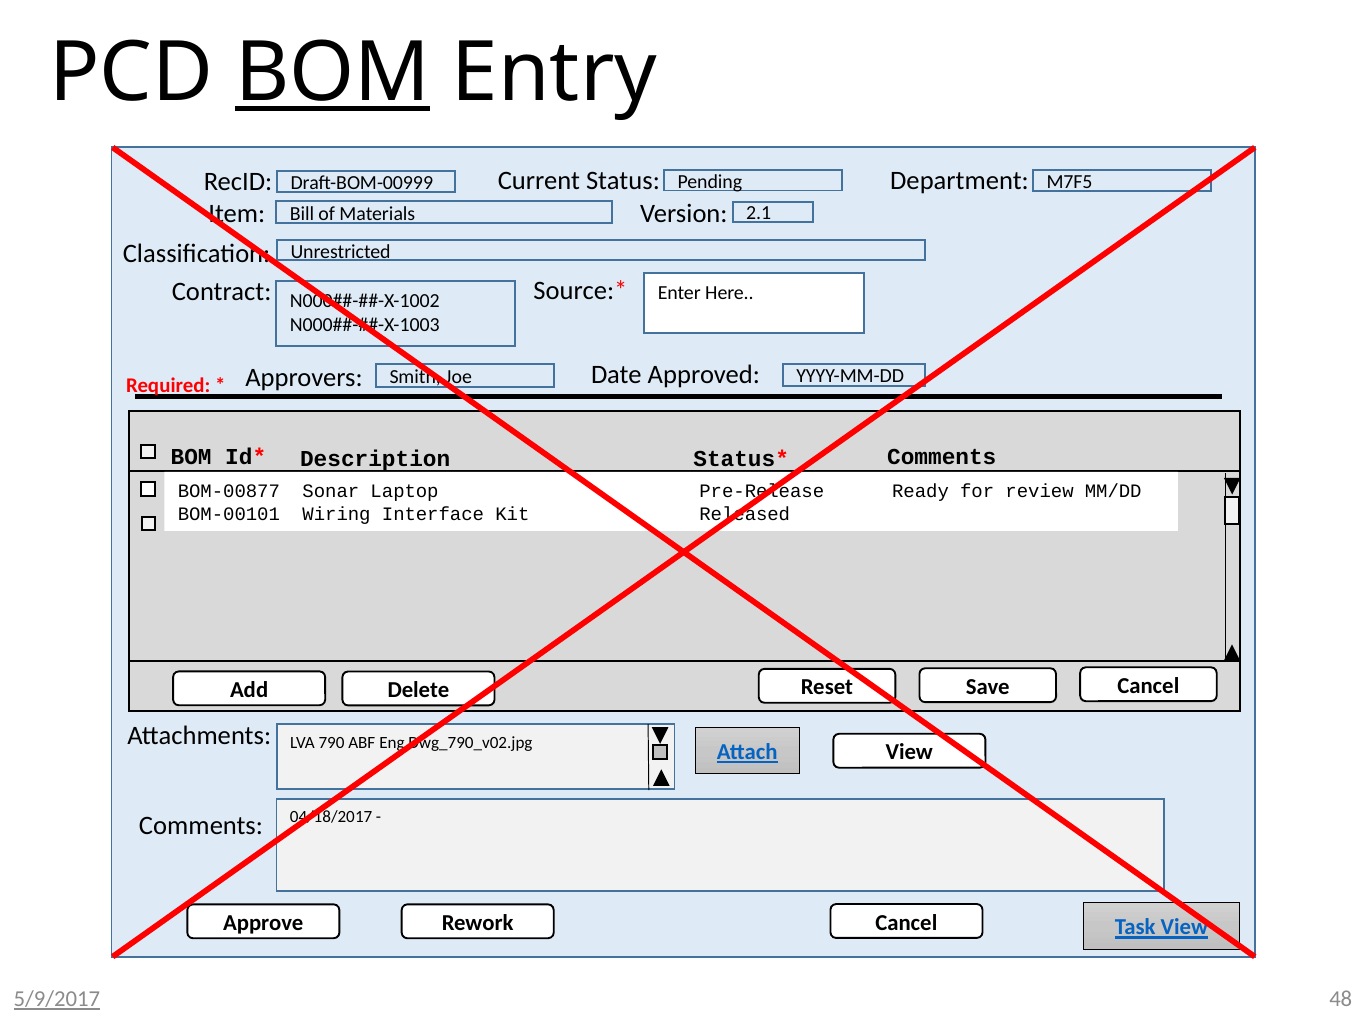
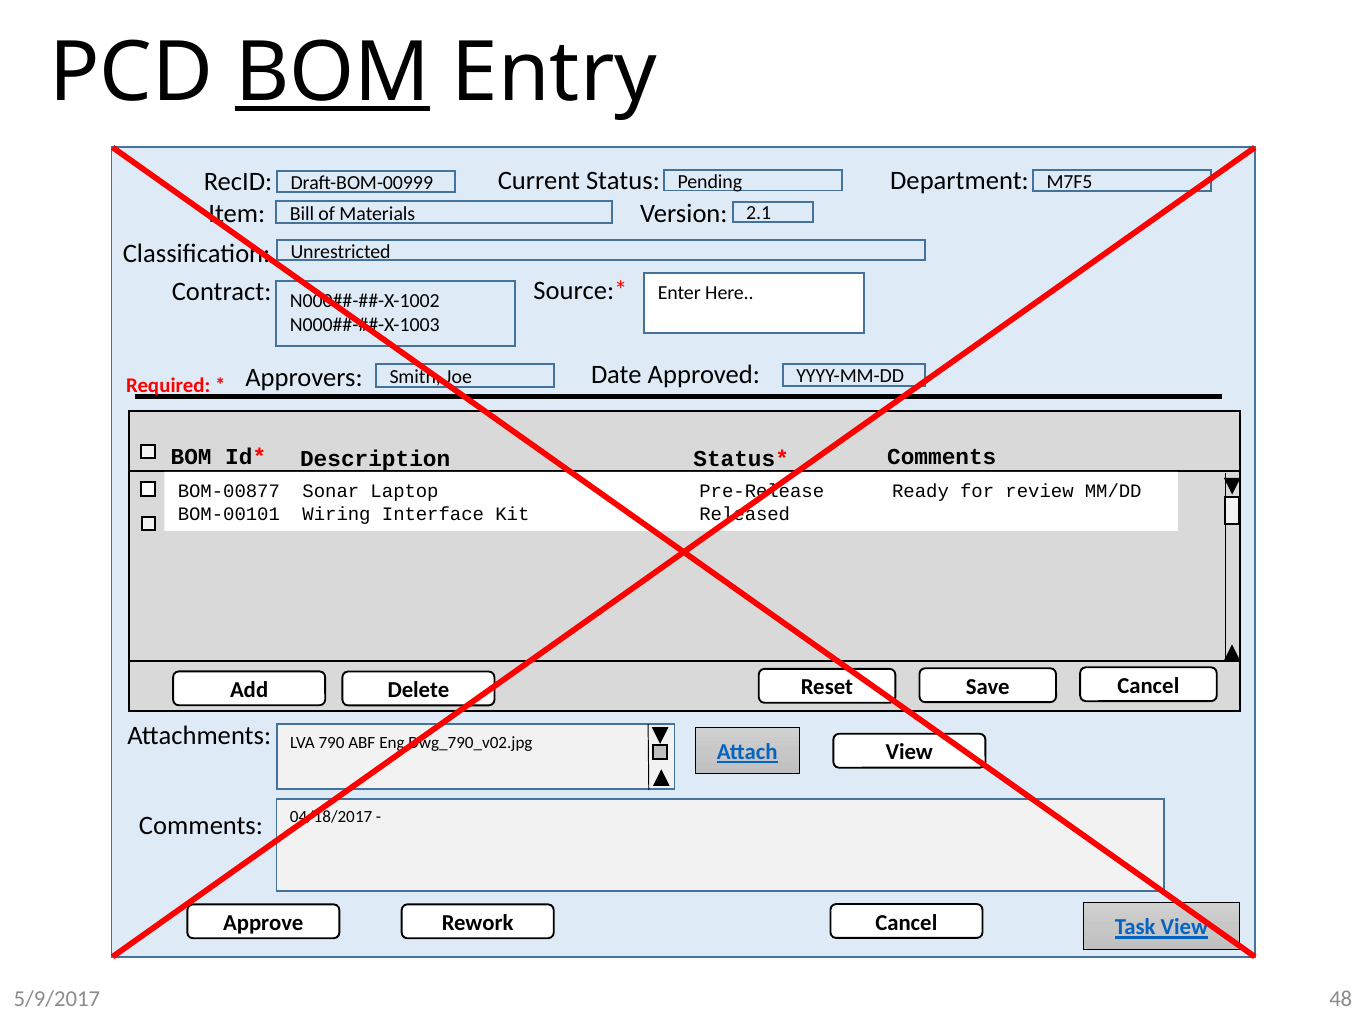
5/9/2017 underline: present -> none (57, 999)
